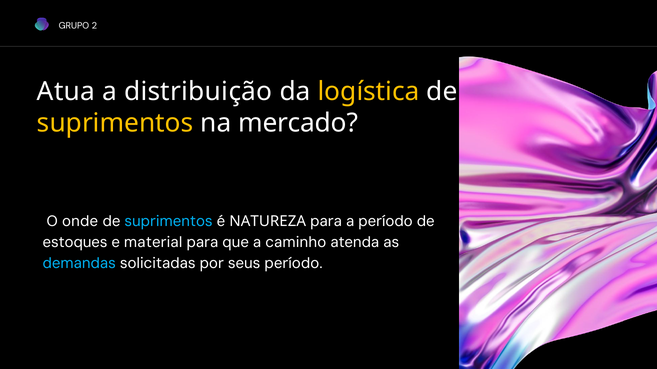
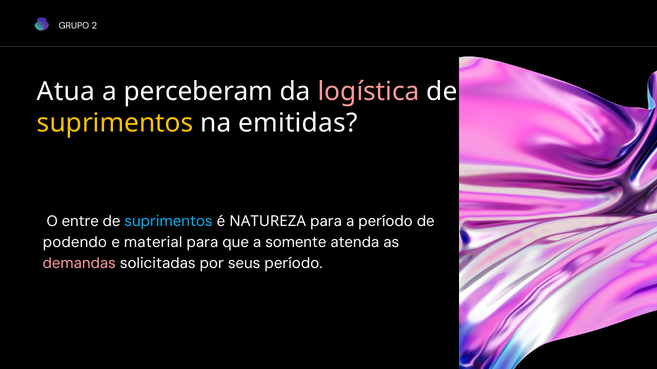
distribuição: distribuição -> perceberam (198, 92)
logística colour: yellow -> pink (369, 92)
mercado: mercado -> emitidas (298, 123)
onde: onde -> entre (80, 221)
estoques: estoques -> podendo (75, 243)
caminho: caminho -> somente (296, 243)
demandas colour: light blue -> pink (79, 264)
